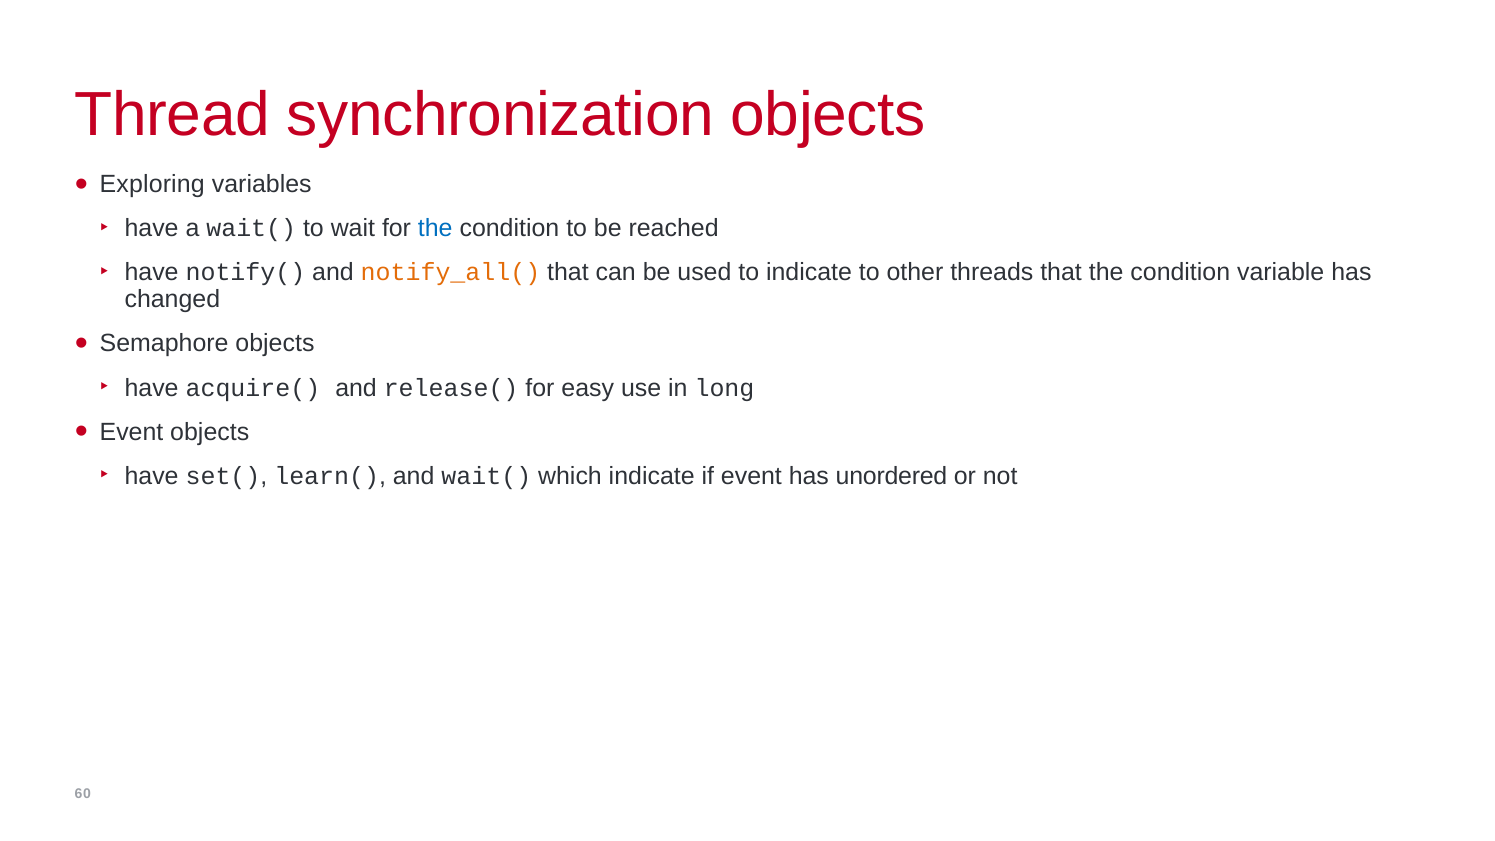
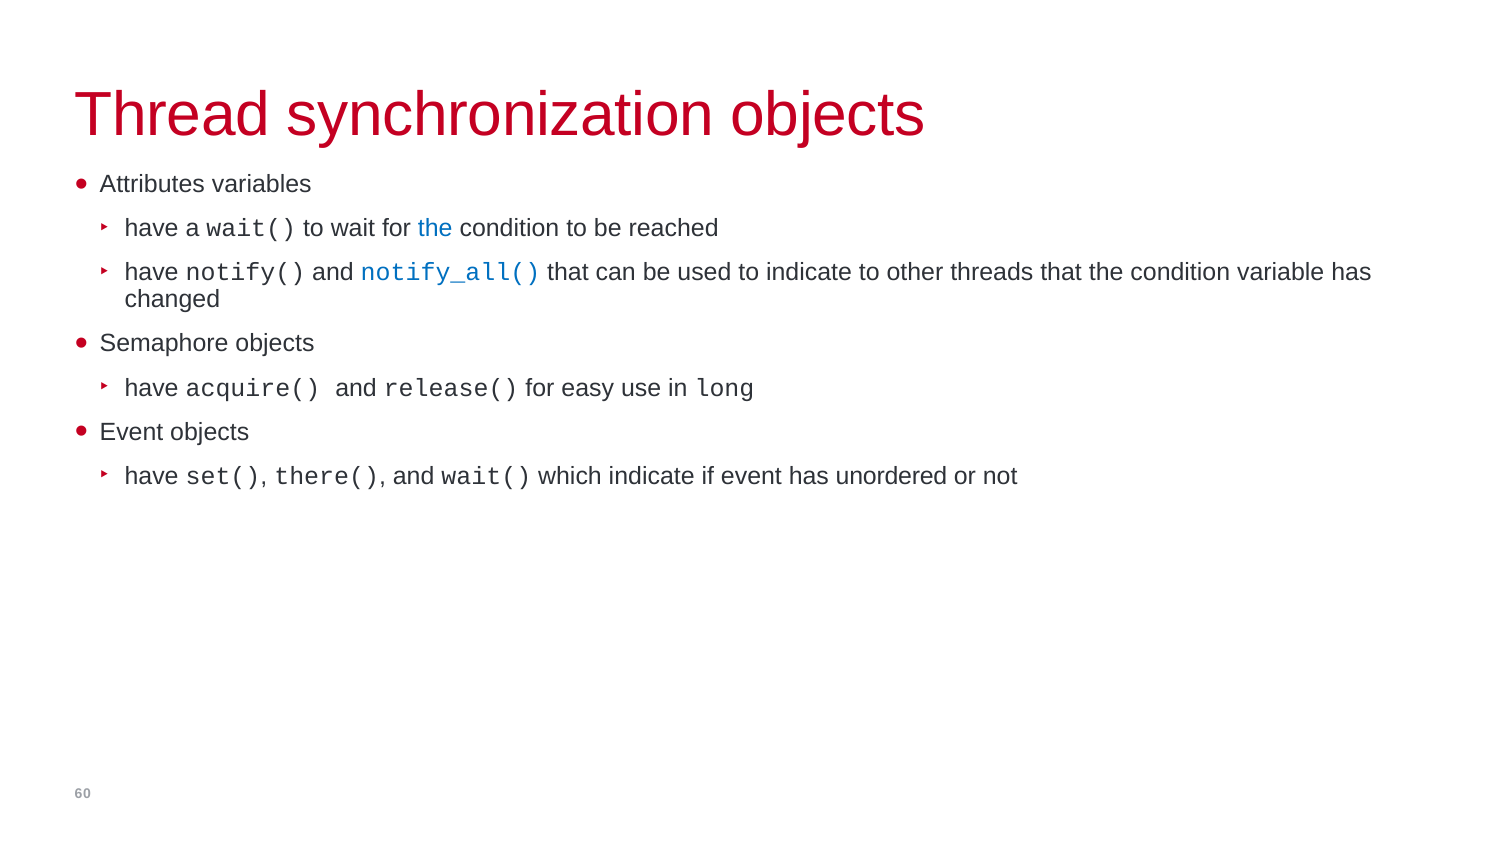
Exploring: Exploring -> Attributes (152, 185)
notify_all( colour: orange -> blue (450, 273)
learn(: learn( -> there( (327, 476)
